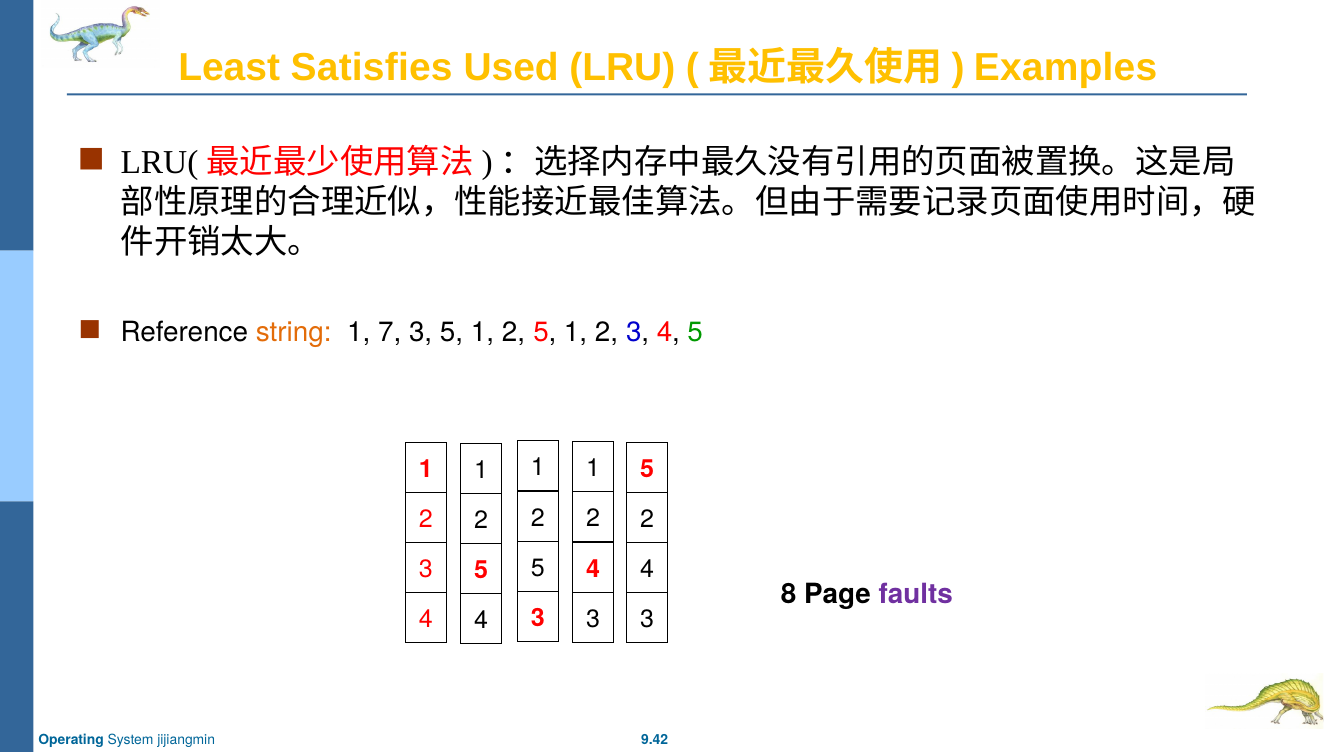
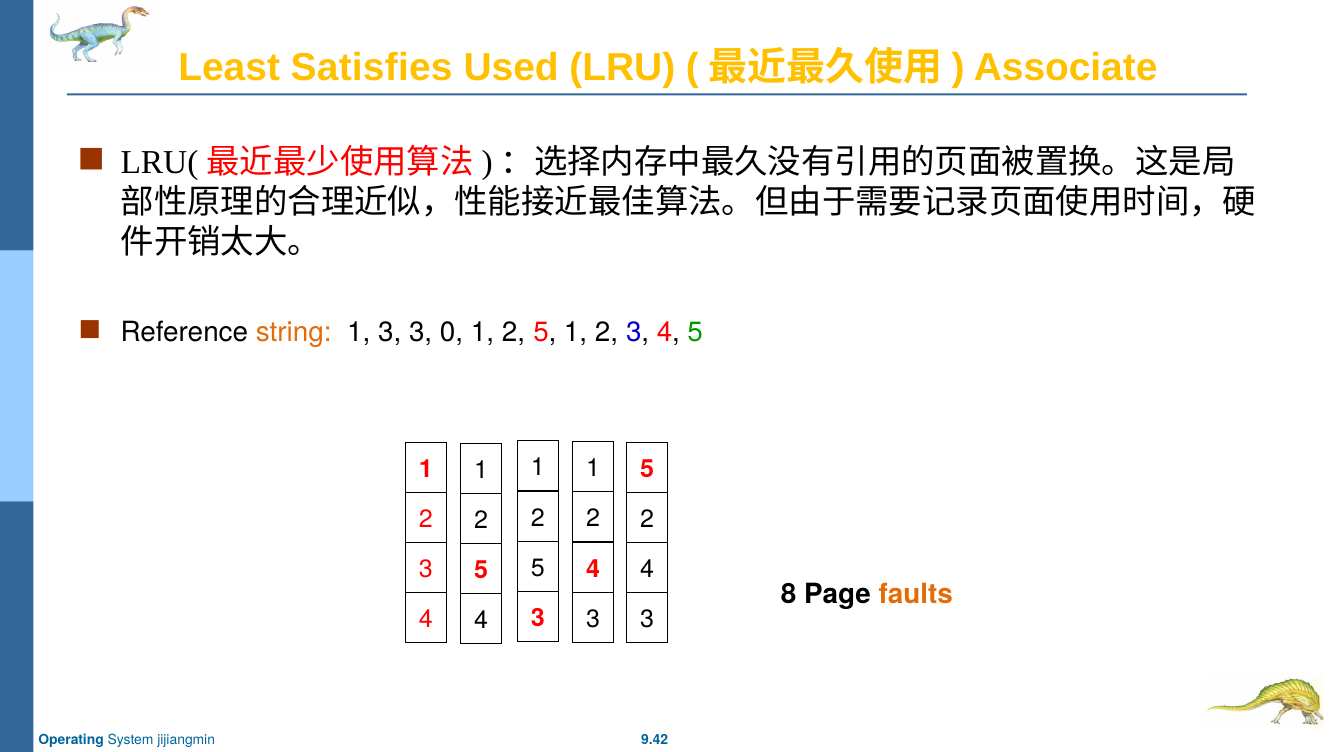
Examples: Examples -> Associate (1066, 68)
1 7: 7 -> 3 (390, 332)
3 5: 5 -> 0 (452, 332)
faults colour: purple -> orange (916, 594)
